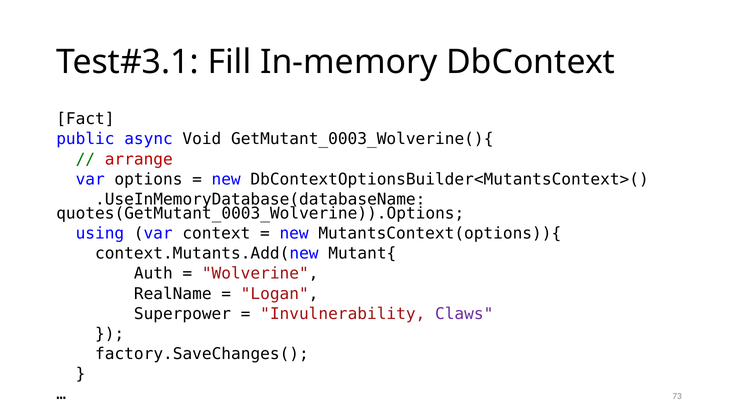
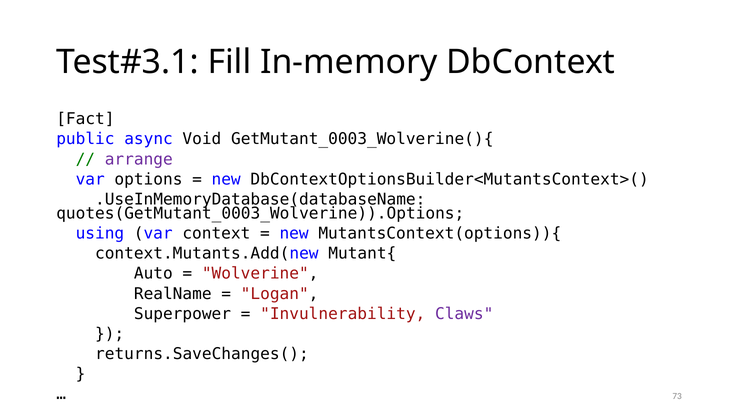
arrange colour: red -> purple (139, 159)
Auth: Auth -> Auto (153, 274)
factory.SaveChanges(: factory.SaveChanges( -> returns.SaveChanges( (202, 354)
